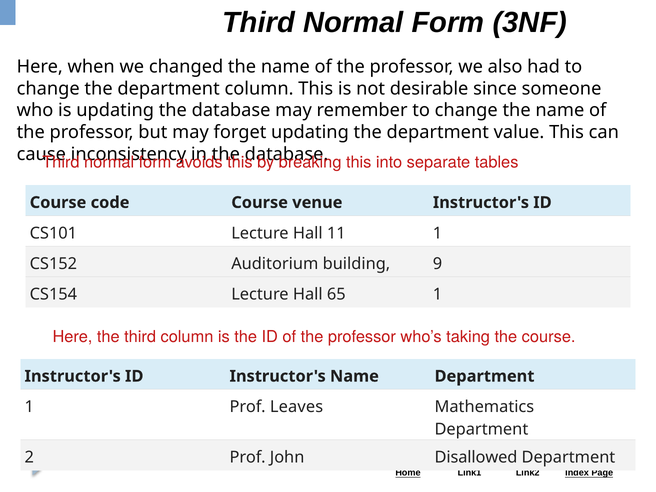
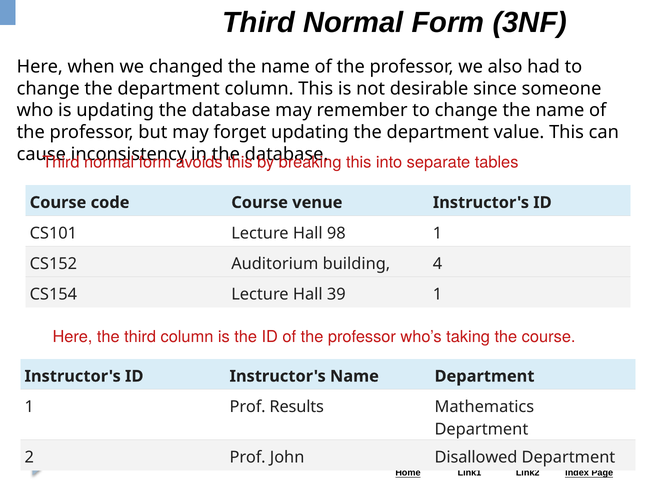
11: 11 -> 98 (336, 233)
9: 9 -> 4 (438, 264)
65: 65 -> 39 (336, 294)
Leaves: Leaves -> Results (297, 407)
